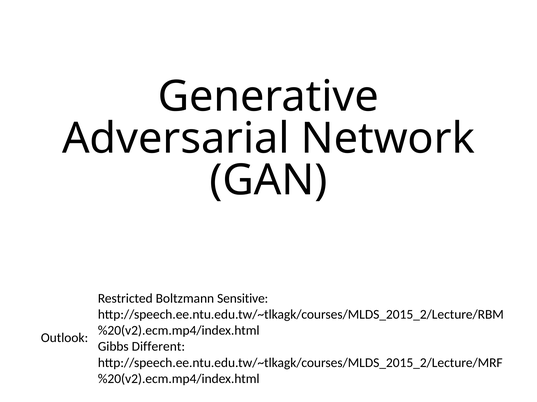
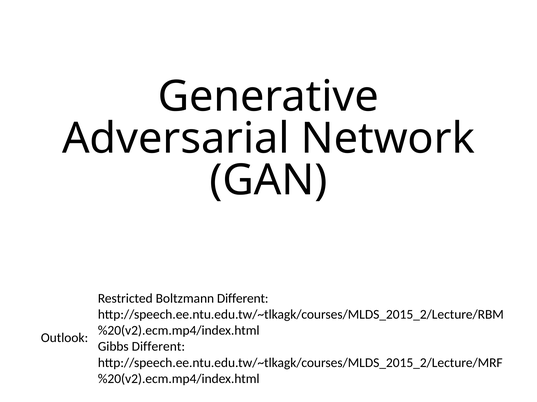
Boltzmann Sensitive: Sensitive -> Different (243, 299)
